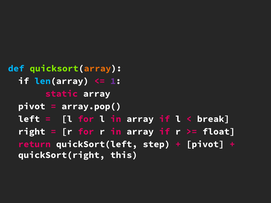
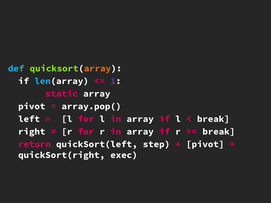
float: float -> break (219, 132)
this: this -> exec (124, 155)
